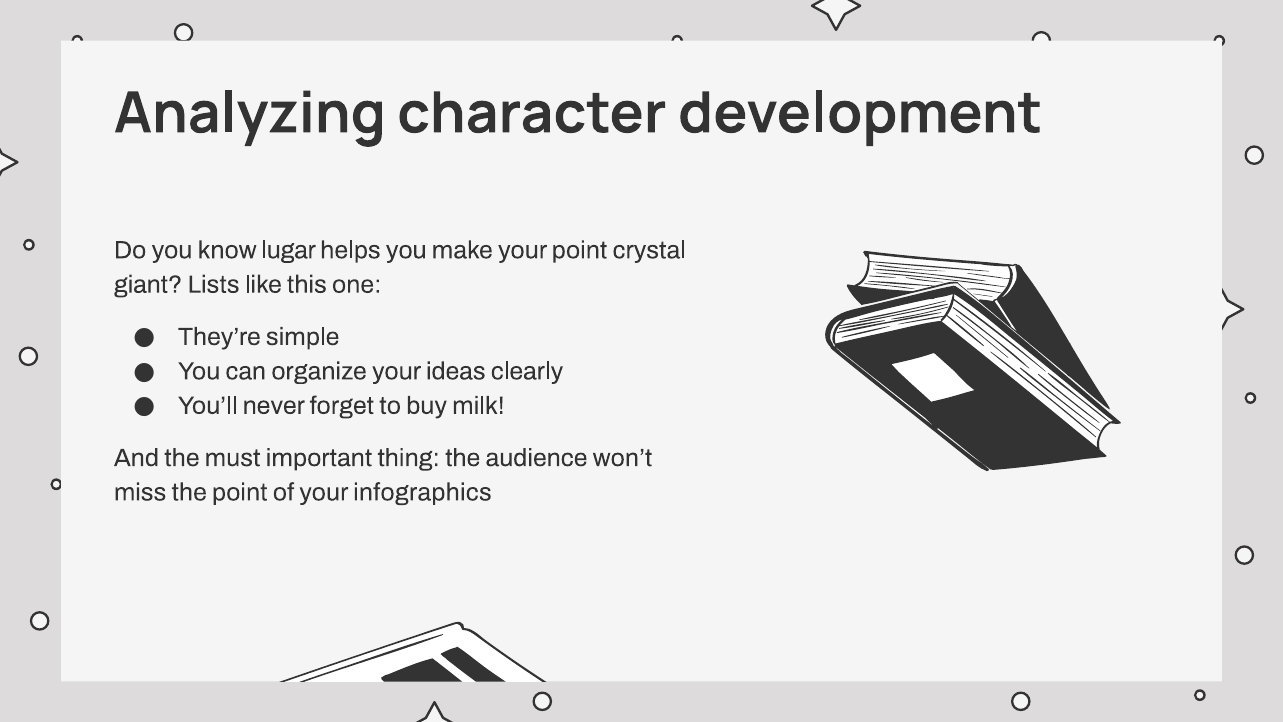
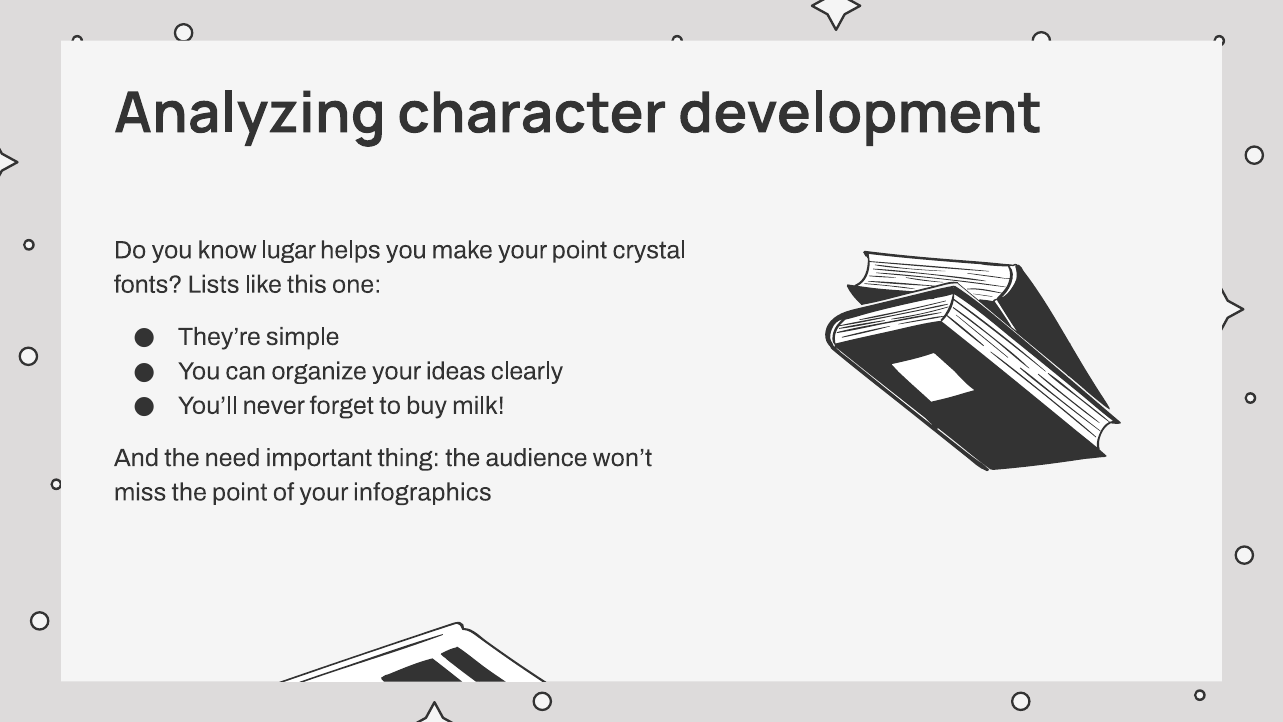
giant: giant -> fonts (148, 284)
must: must -> need (233, 458)
